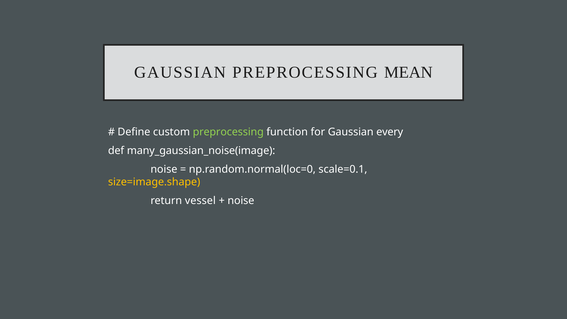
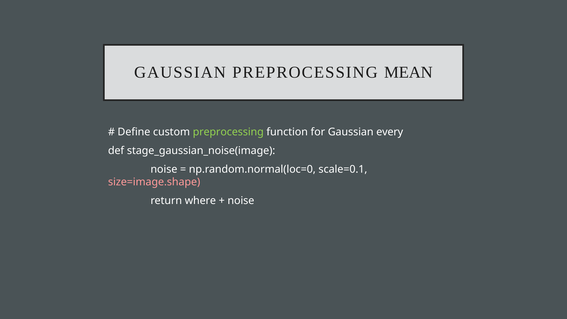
many_gaussian_noise(image: many_gaussian_noise(image -> stage_gaussian_noise(image (201, 151)
size=image.shape colour: yellow -> pink (154, 182)
vessel: vessel -> where (200, 201)
